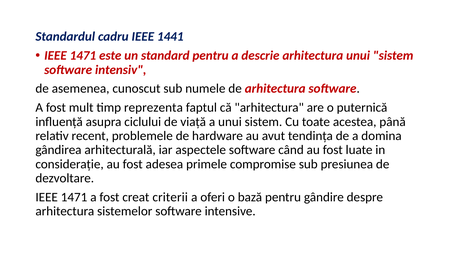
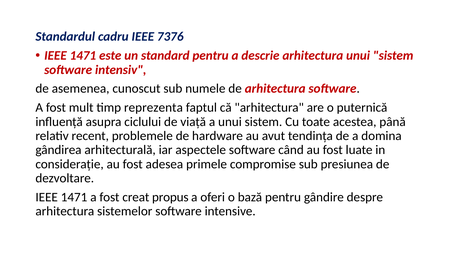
1441: 1441 -> 7376 (170, 37)
criterii: criterii -> propus (170, 198)
